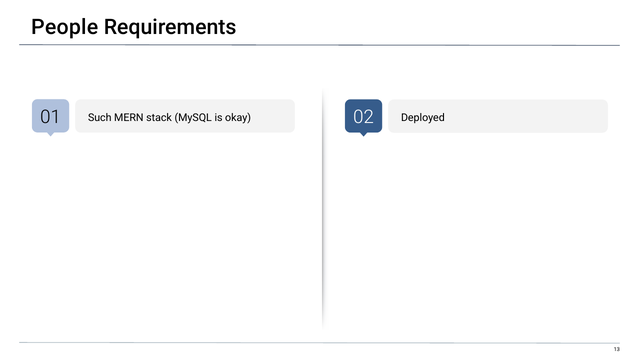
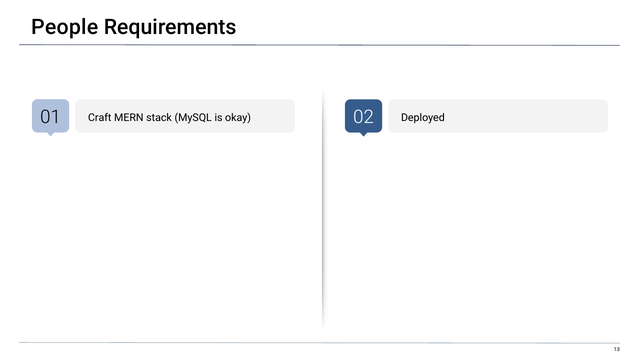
Such: Such -> Craft (100, 118)
